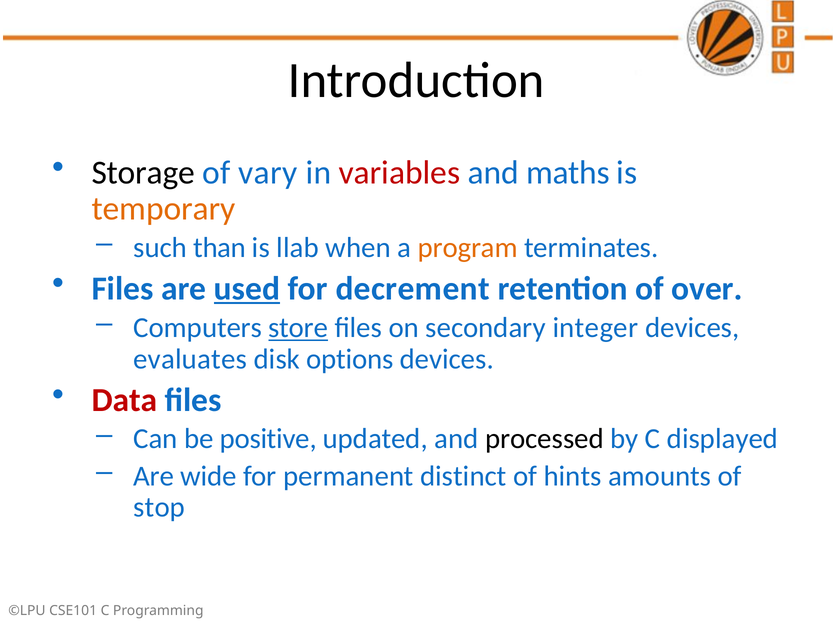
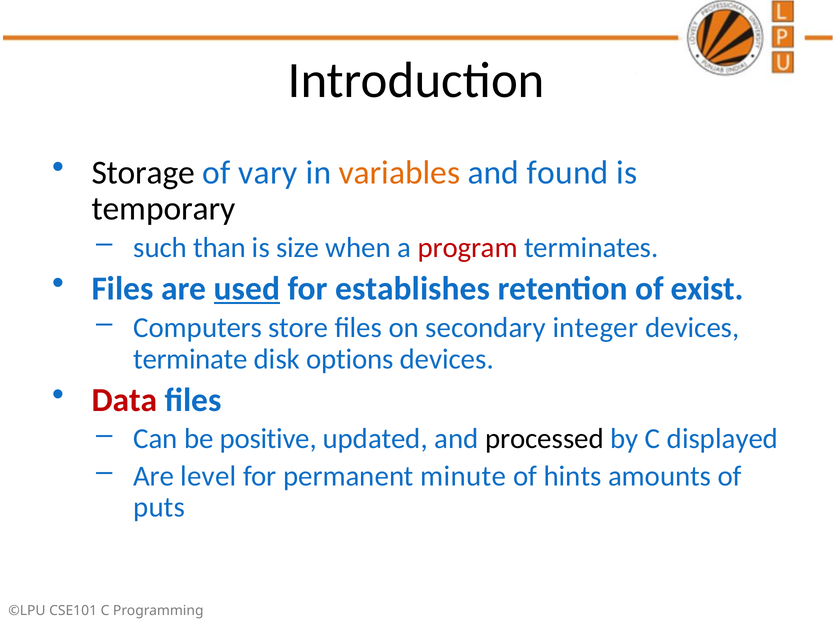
variables colour: red -> orange (399, 172)
maths: maths -> found (568, 172)
temporary colour: orange -> black (164, 209)
llab: llab -> size (298, 248)
program colour: orange -> red (468, 248)
decrement: decrement -> establishes (413, 289)
over: over -> exist (707, 289)
store underline: present -> none (298, 328)
evaluates: evaluates -> terminate (190, 359)
wide: wide -> level (208, 476)
distinct: distinct -> minute (463, 476)
stop: stop -> puts (159, 507)
